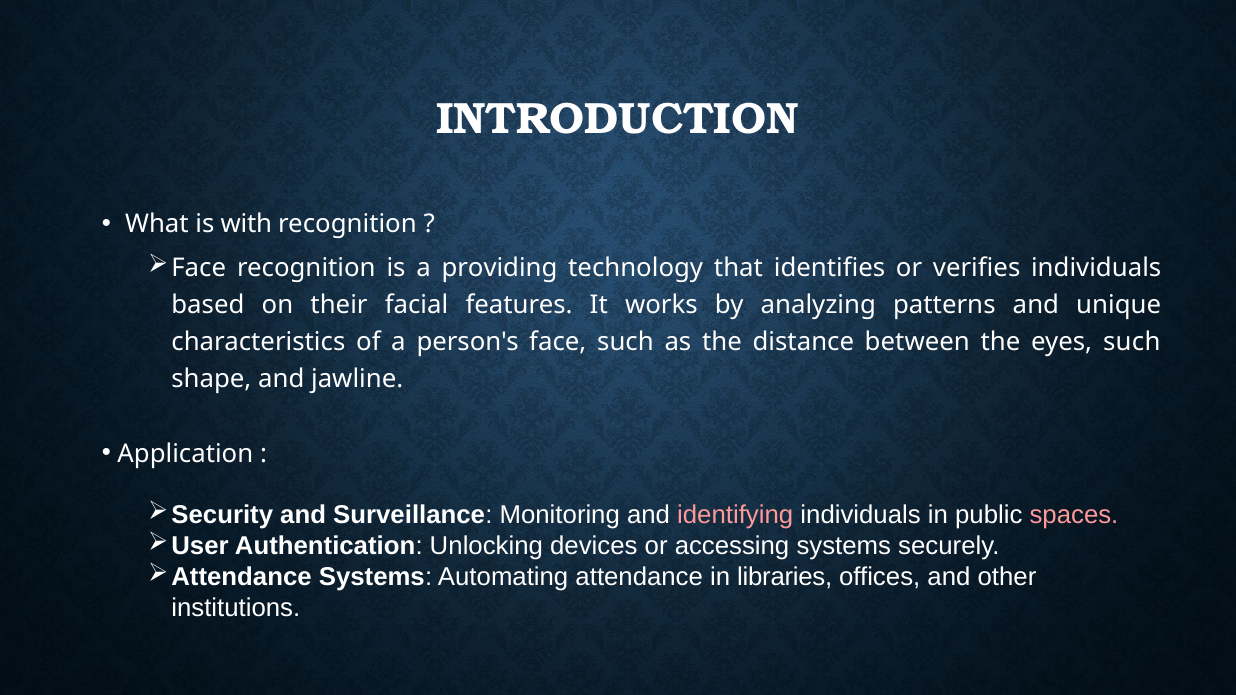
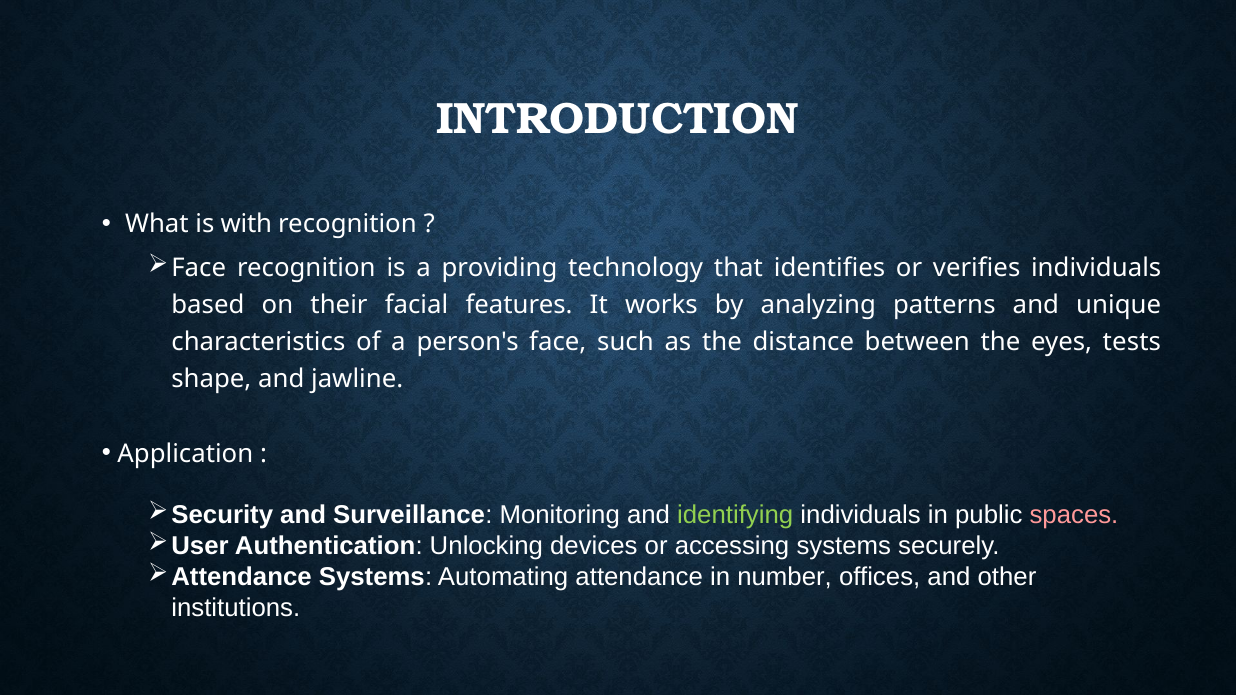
eyes such: such -> tests (1132, 342)
identifying colour: pink -> light green (735, 516)
libraries: libraries -> number (785, 578)
